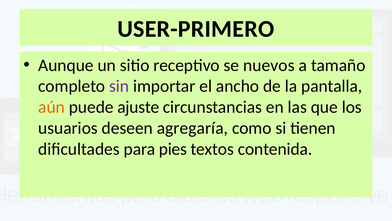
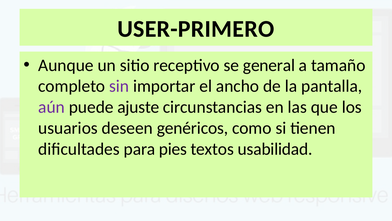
nuevos: nuevos -> general (269, 65)
aún colour: orange -> purple (52, 107)
agregaría: agregaría -> genéricos (192, 128)
contenida: contenida -> usabilidad (275, 149)
